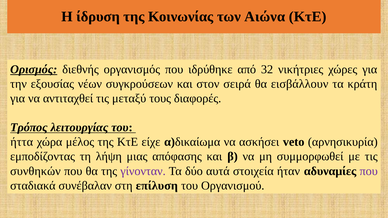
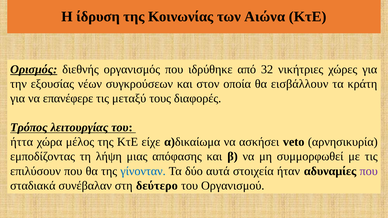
σειρά: σειρά -> οποία (237, 84)
αντιταχθεί: αντιταχθεί -> επανέφερε (68, 98)
συνθηκών: συνθηκών -> επιλύσουν (35, 171)
γίνονταν colour: purple -> blue (143, 171)
επίλυση: επίλυση -> δεύτερο (157, 186)
